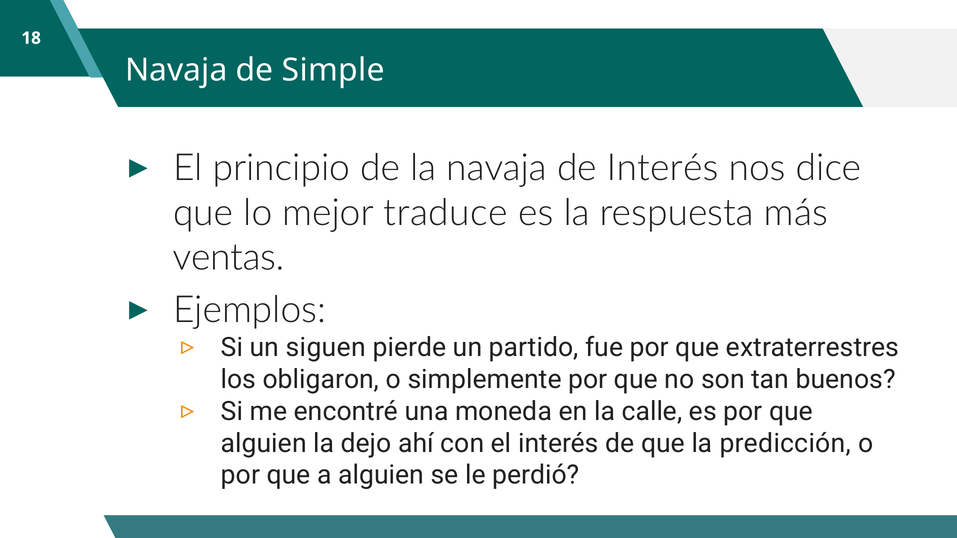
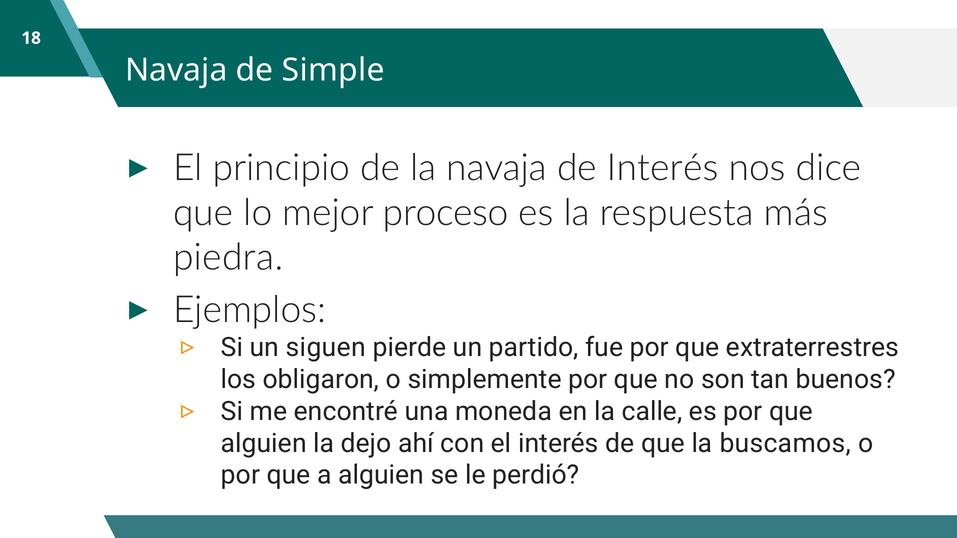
traduce: traduce -> proceso (446, 213)
ventas: ventas -> piedra (228, 258)
predicción: predicción -> buscamos (785, 444)
